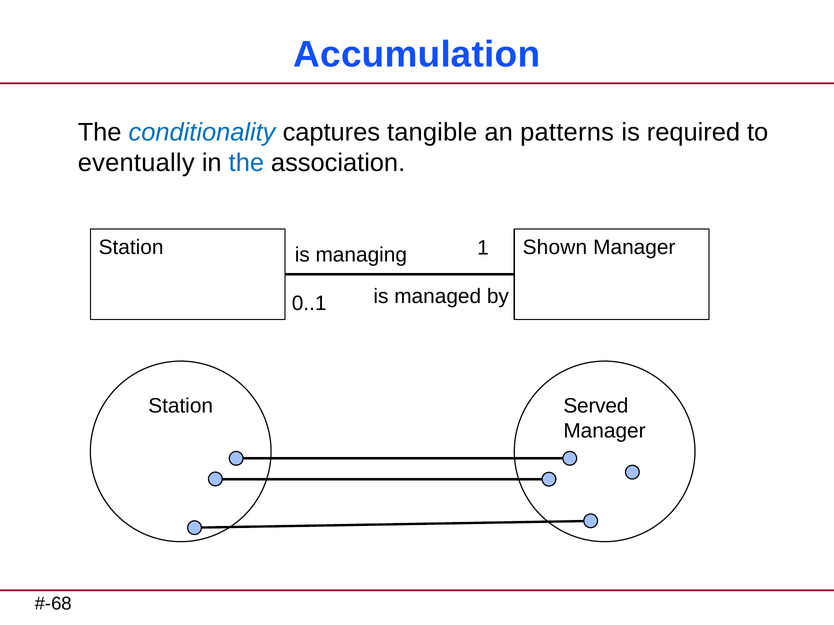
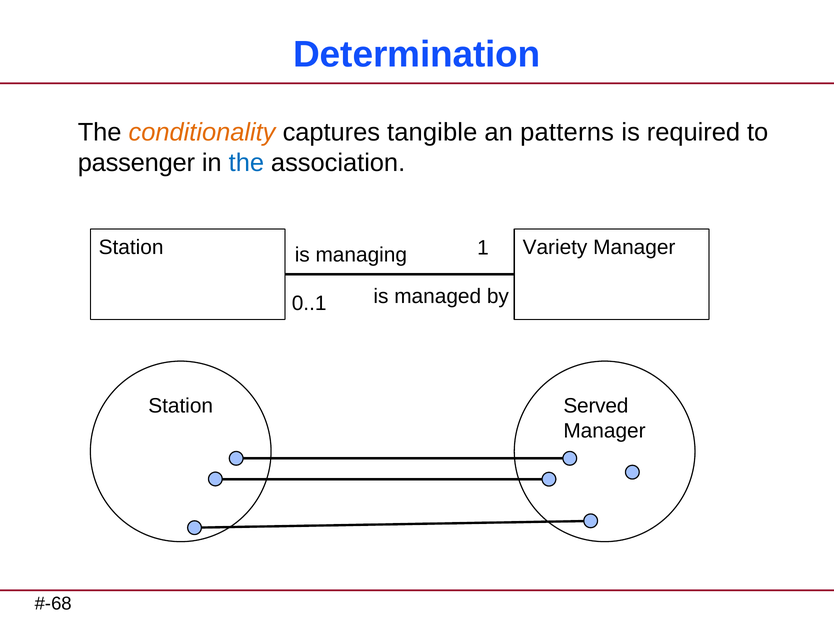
Accumulation: Accumulation -> Determination (417, 55)
conditionality colour: blue -> orange (202, 132)
eventually: eventually -> passenger (136, 163)
Shown: Shown -> Variety (555, 247)
